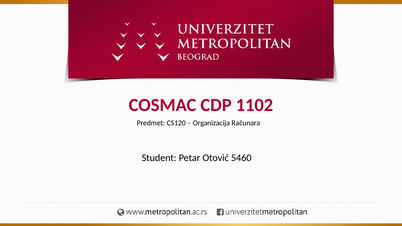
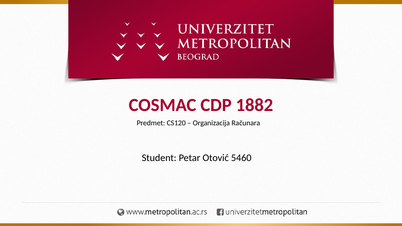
1102: 1102 -> 1882 (254, 105)
